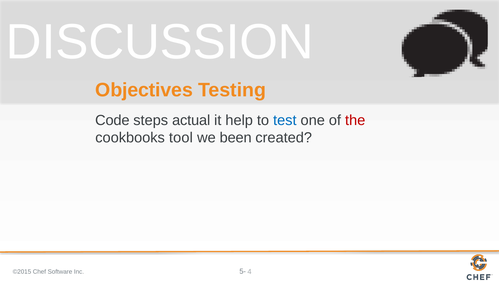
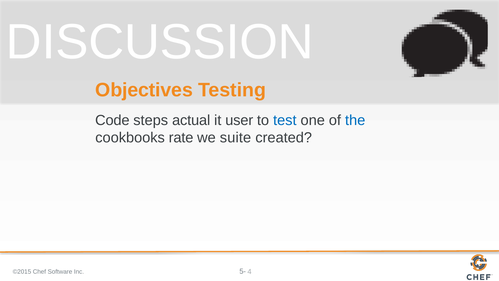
help: help -> user (239, 120)
the colour: red -> blue (355, 120)
tool: tool -> rate (181, 138)
been: been -> suite (235, 138)
